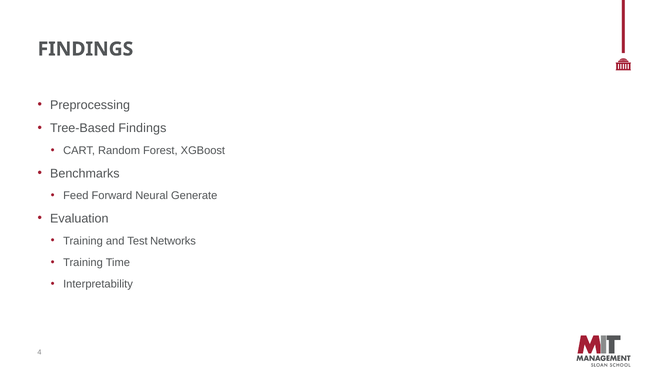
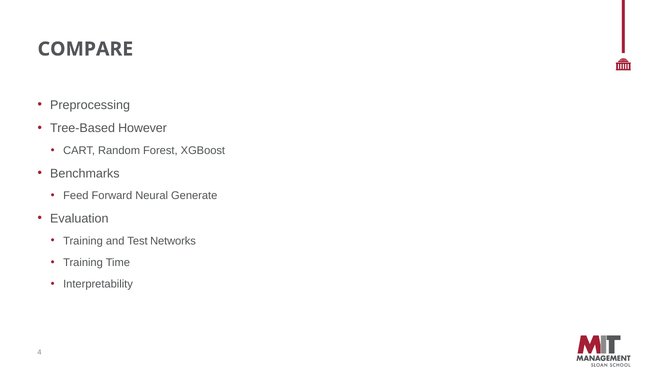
FINDINGS: FINDINGS -> COMPARE (85, 49)
Tree-Based Findings: Findings -> However (143, 128)
